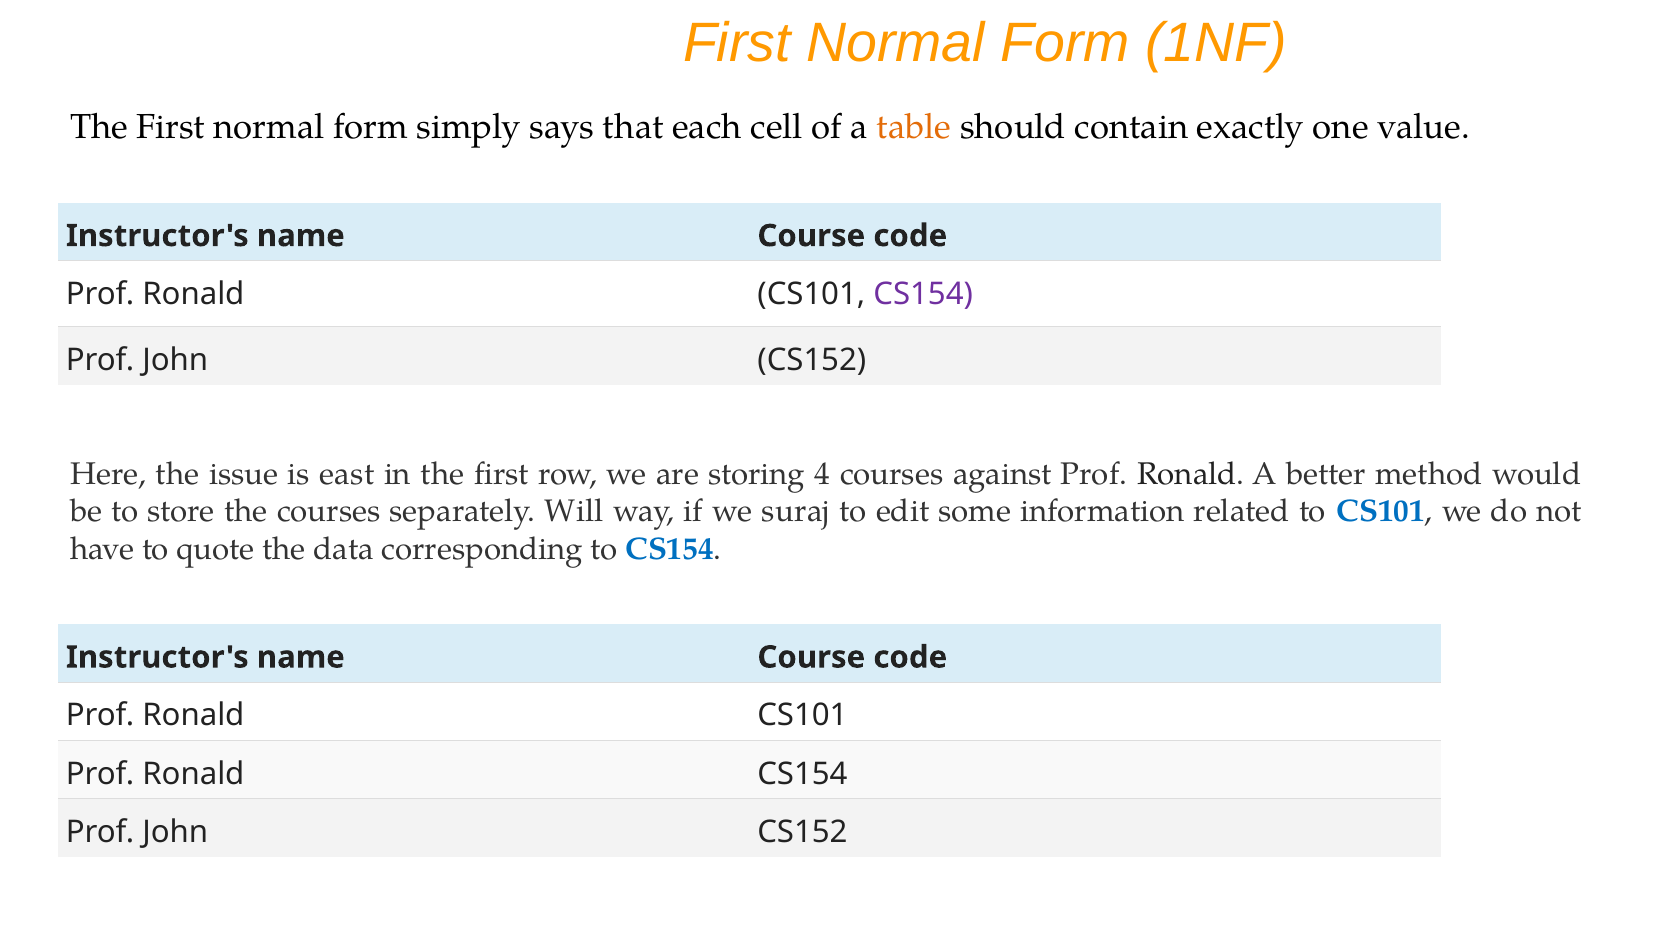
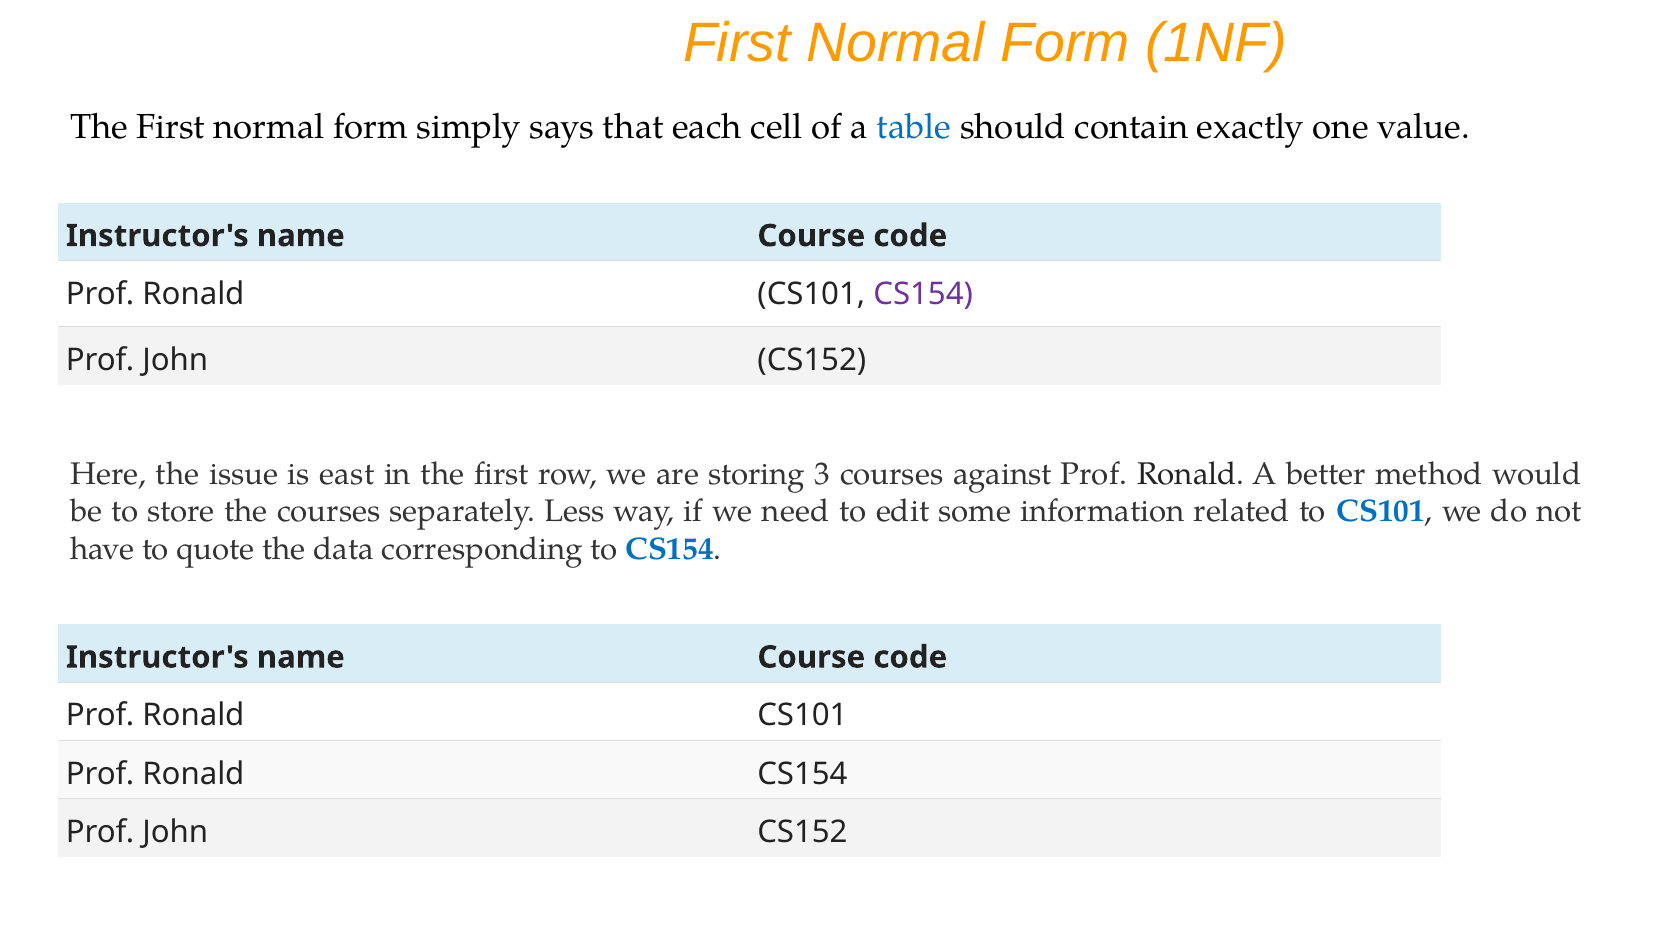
table colour: orange -> blue (914, 127)
4: 4 -> 3 (822, 474)
Will: Will -> Less (575, 512)
suraj: suraj -> need (796, 512)
